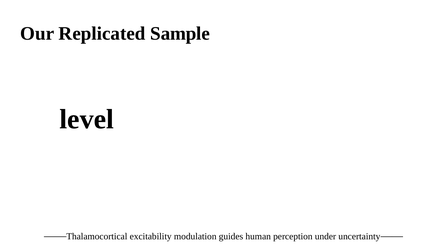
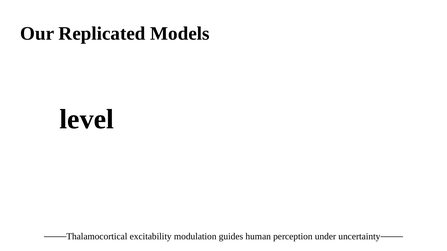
Sample: Sample -> Models (180, 34)
